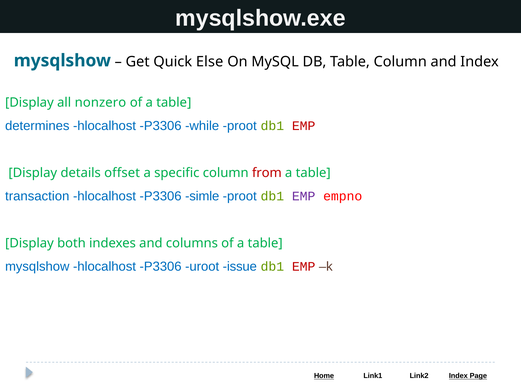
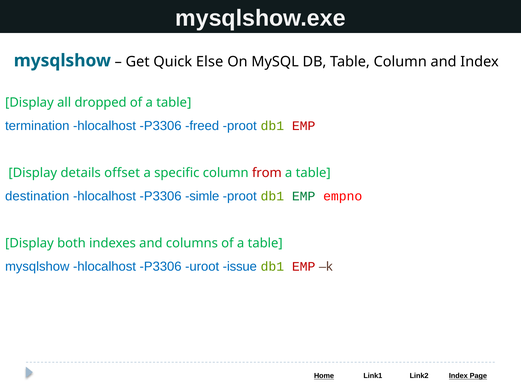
nonzero: nonzero -> dropped (101, 102)
determines: determines -> termination (37, 126)
while: while -> freed (202, 126)
transaction: transaction -> destination (37, 196)
EMP colour: purple -> green (304, 196)
